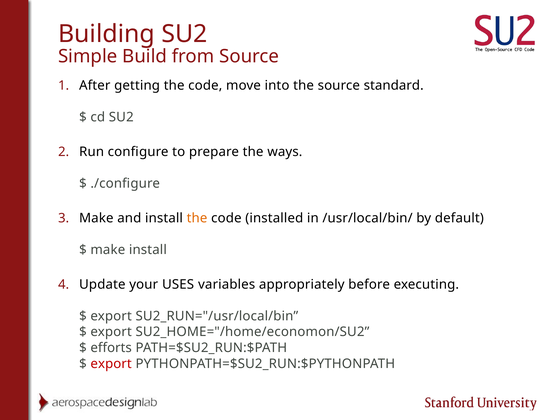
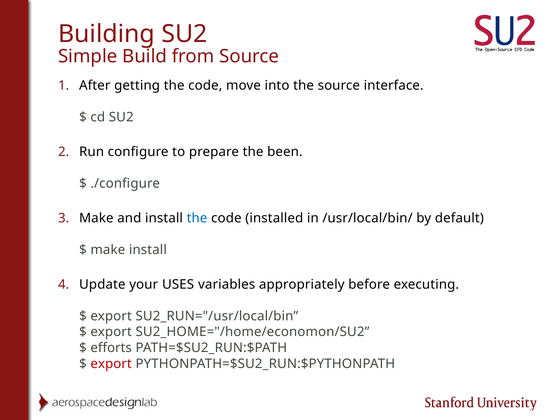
standard: standard -> interface (394, 85)
ways: ways -> been (285, 152)
the colour: orange -> blue (197, 218)
